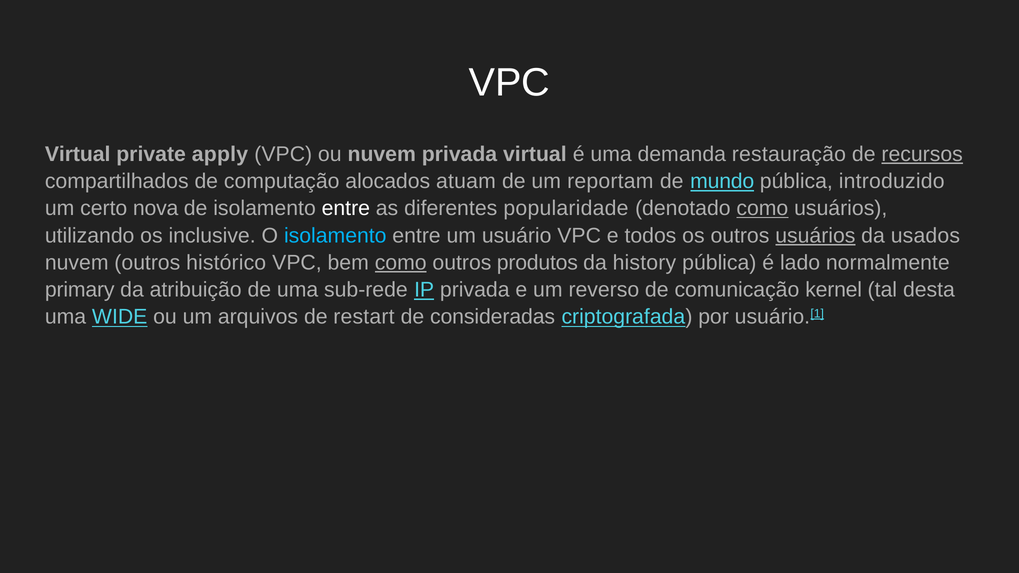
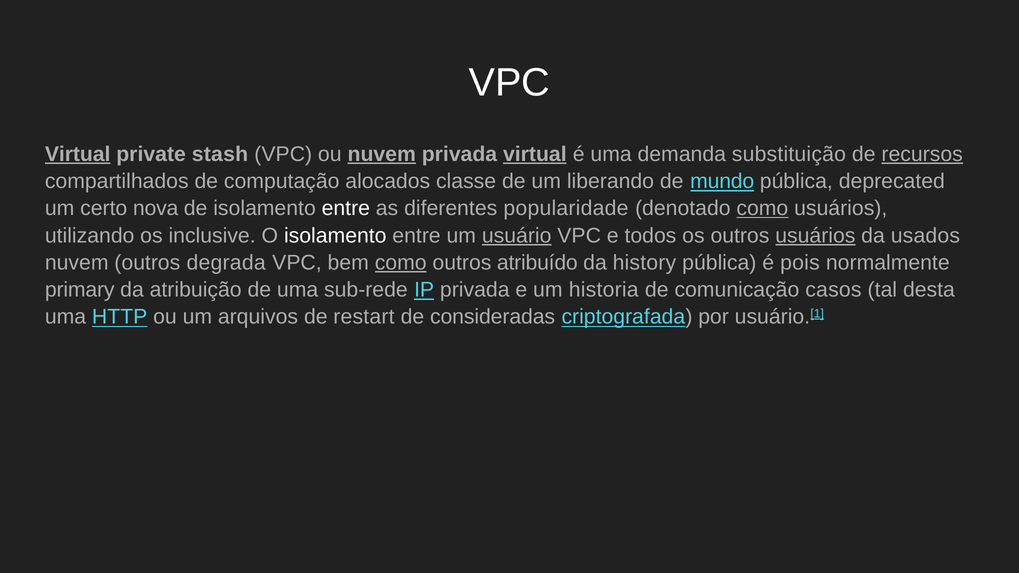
Virtual underline: none -> present (78, 154)
apply: apply -> stash (220, 154)
nuvem underline: none -> present (382, 154)
virtual underline: none -> present (535, 154)
restauração: restauração -> substituição (789, 154)
atuam: atuam -> classe (466, 181)
reportam: reportam -> liberando (610, 181)
introduzido: introduzido -> deprecated (892, 181)
isolamento colour: light blue -> white (335, 236)
usuário underline: none -> present (517, 236)
histórico: histórico -> degrada (226, 263)
produtos: produtos -> atribuído (537, 263)
lado: lado -> pois (800, 263)
reverso: reverso -> historia (604, 290)
kernel: kernel -> casos (833, 290)
WIDE: WIDE -> HTTP (120, 317)
